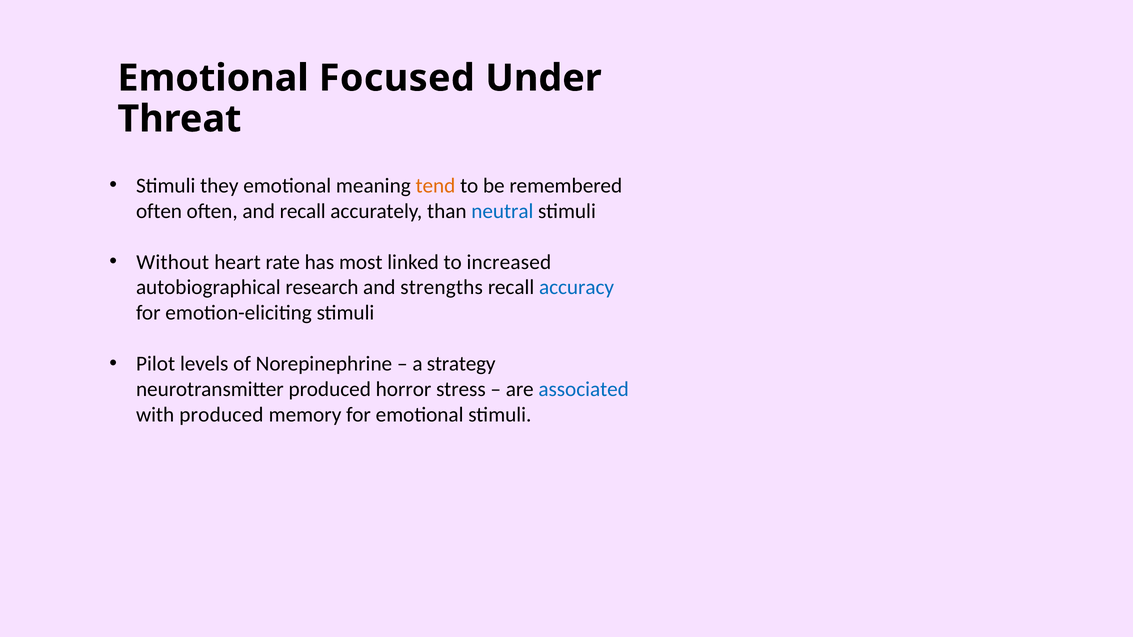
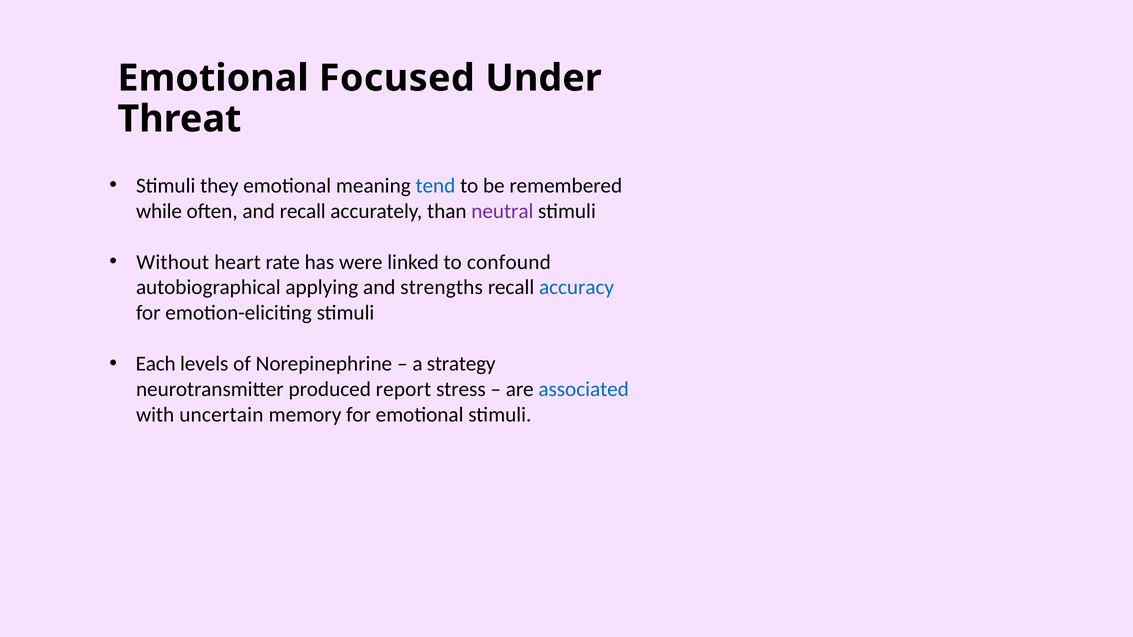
tend colour: orange -> blue (435, 186)
often: often -> while (159, 211)
neutral colour: blue -> purple (502, 211)
most: most -> were (361, 262)
increased: increased -> confound (509, 262)
research: research -> applying (322, 288)
Pilot: Pilot -> Each (156, 364)
horror: horror -> report (403, 390)
with produced: produced -> uncertain (221, 415)
